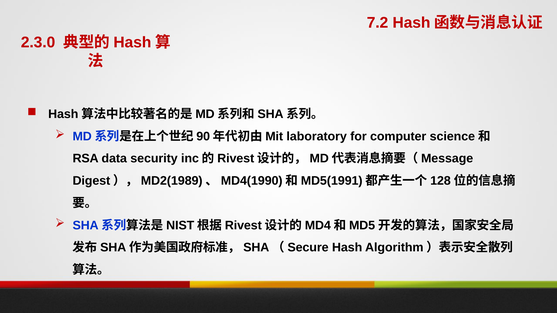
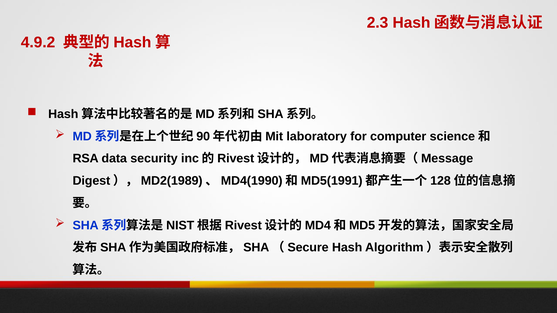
7.2: 7.2 -> 2.3 (378, 23)
2.3.0: 2.3.0 -> 4.9.2 (38, 42)
